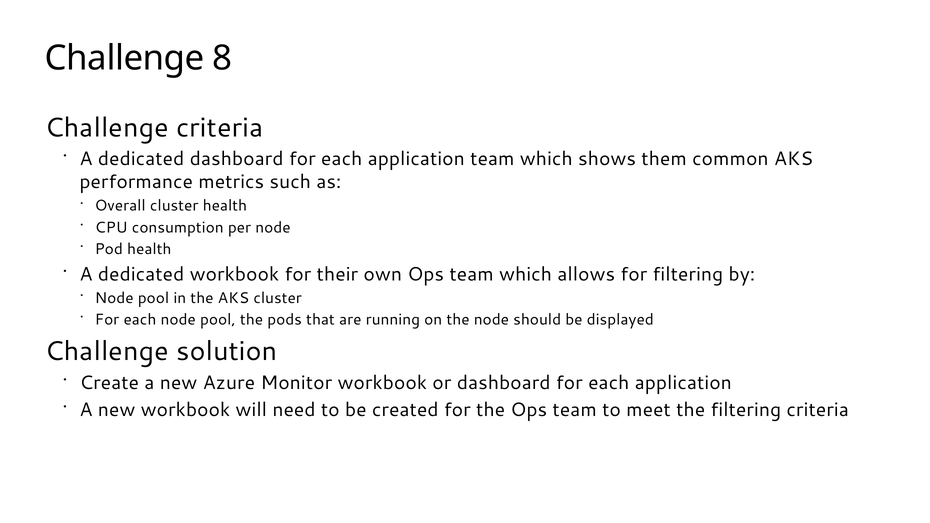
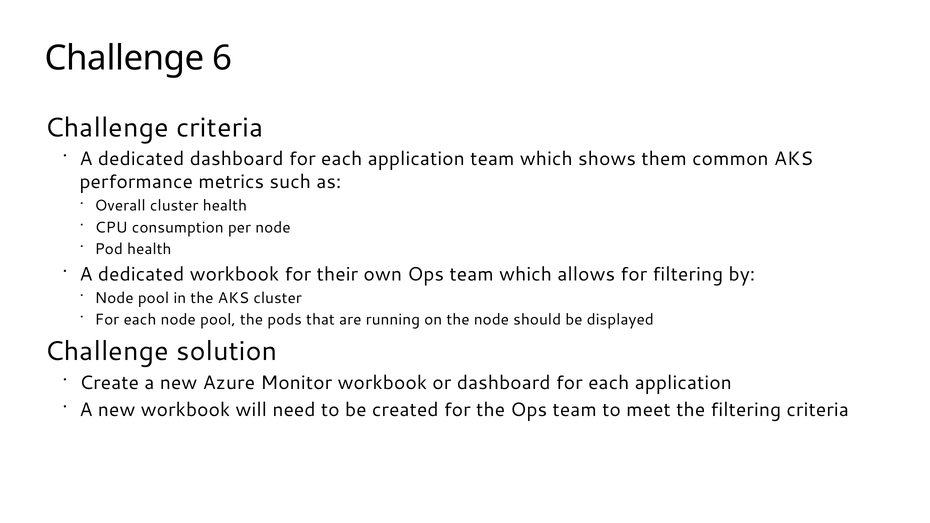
8: 8 -> 6 (222, 58)
